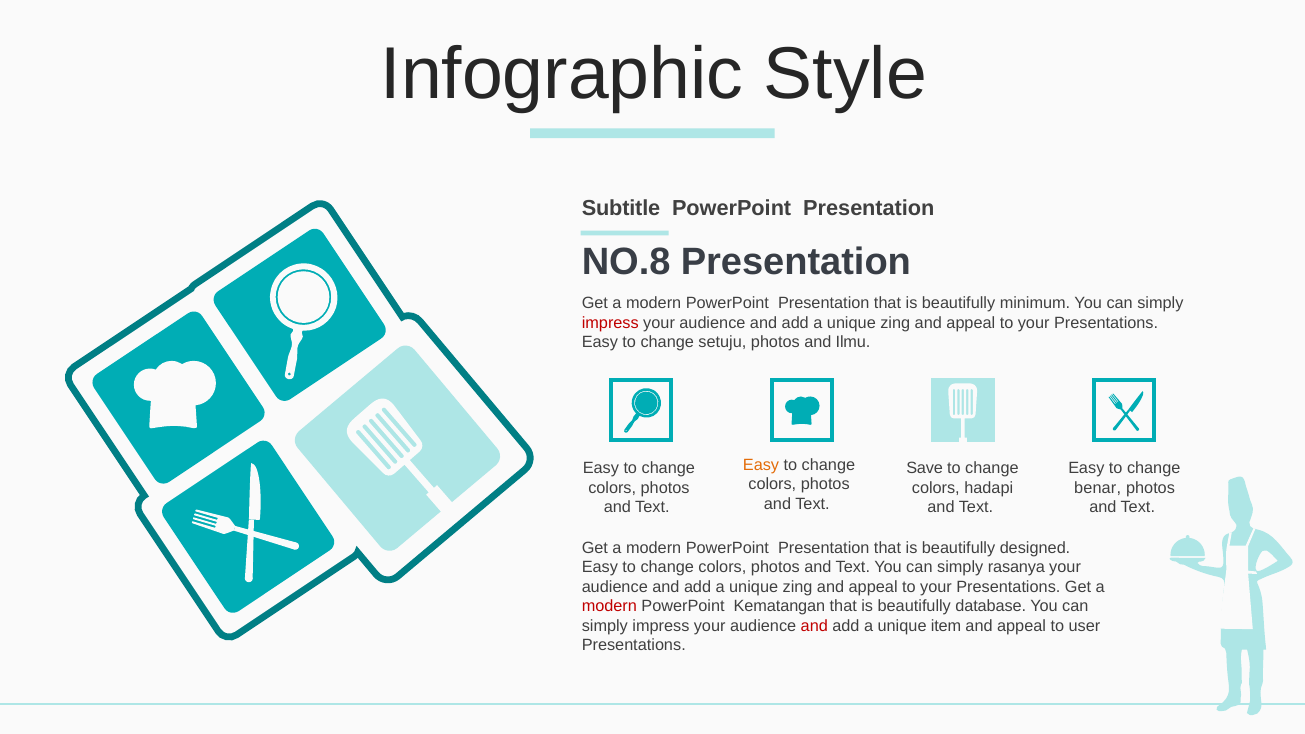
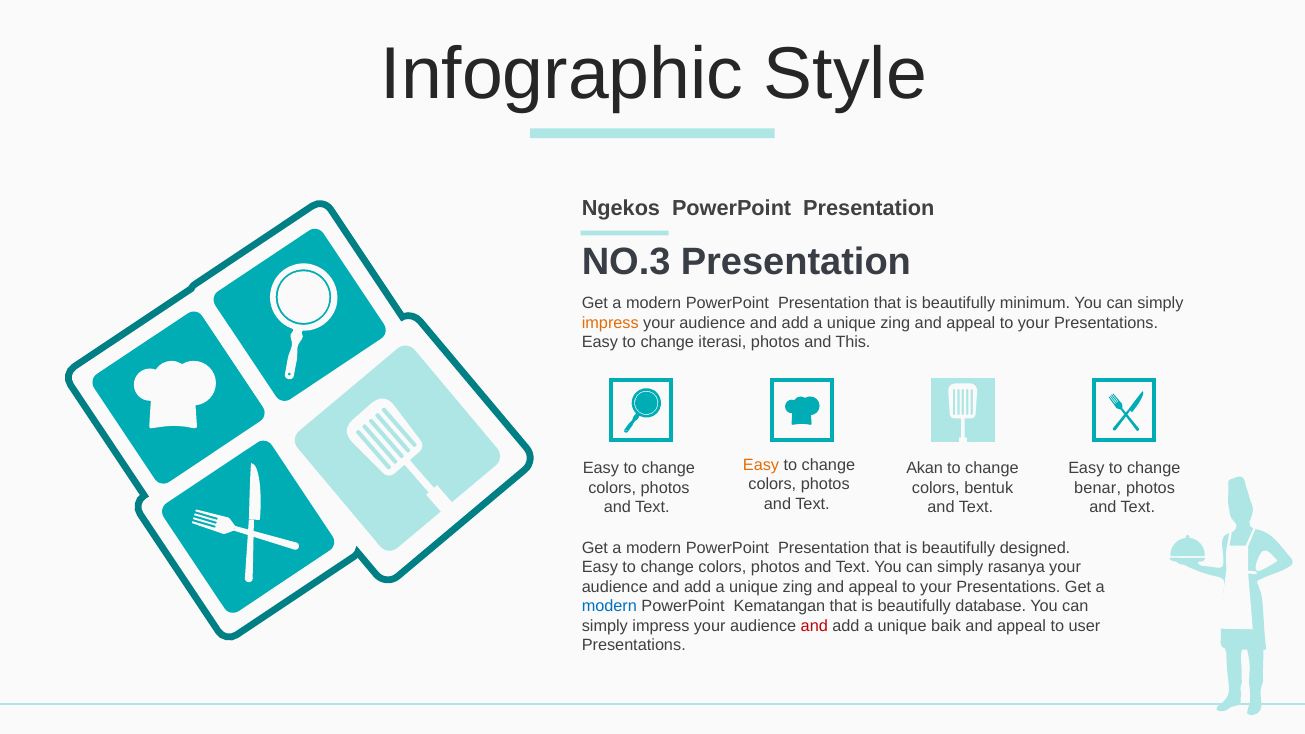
Subtitle: Subtitle -> Ngekos (621, 208)
NO.8: NO.8 -> NO.3 (626, 262)
impress colour: red -> orange (610, 323)
setuju: setuju -> iterasi (722, 343)
Ilmu: Ilmu -> This (853, 343)
Save: Save -> Akan (925, 468)
hadapi: hadapi -> bentuk (989, 488)
modern colour: red -> blue (609, 606)
item: item -> baik (946, 626)
